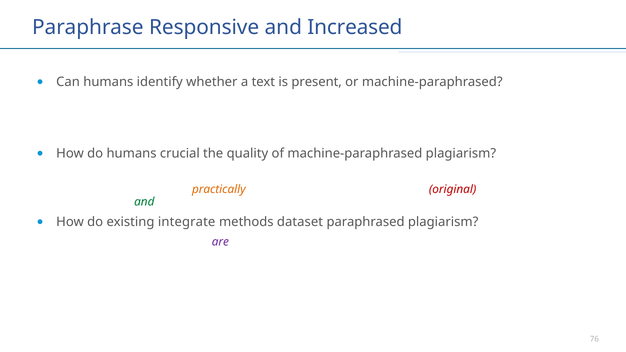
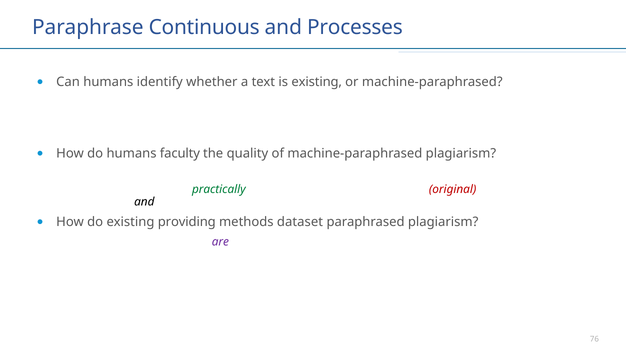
Responsive: Responsive -> Continuous (204, 28)
Increased: Increased -> Processes (355, 28)
is present: present -> existing (317, 82)
crucial: crucial -> faculty (180, 153)
practically colour: orange -> green (219, 189)
and colour: green -> black (144, 202)
integrate: integrate -> providing (187, 222)
